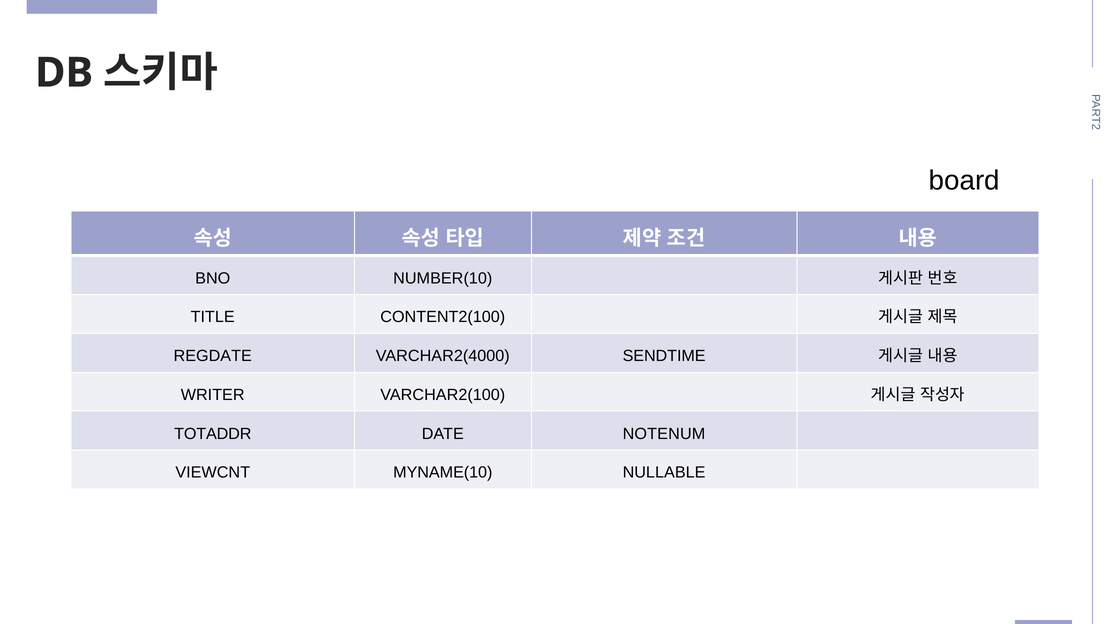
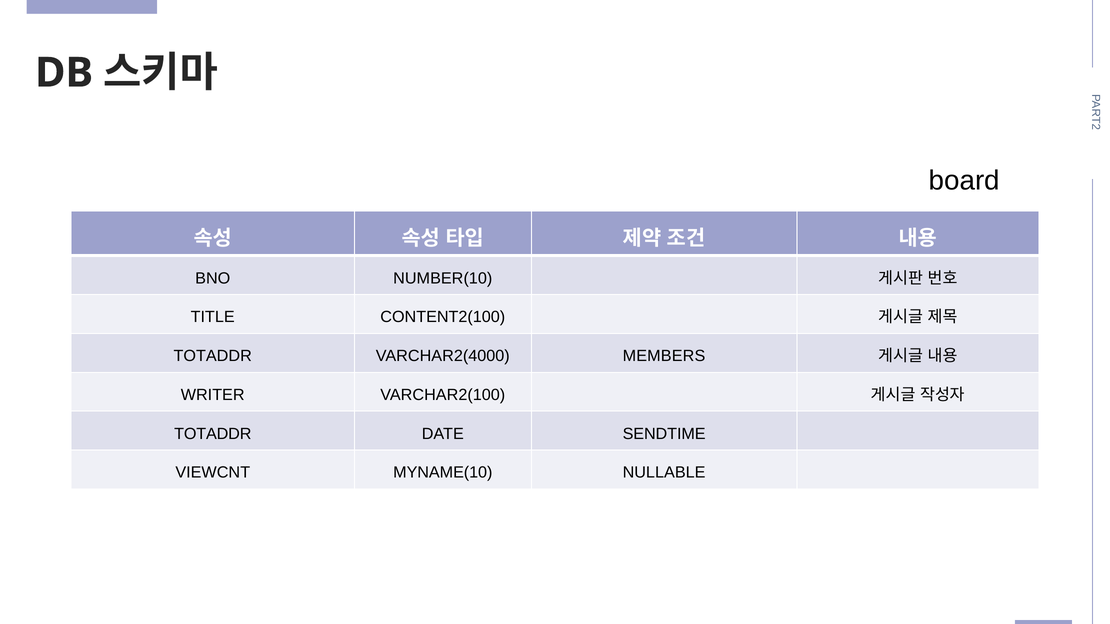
REGDATE: REGDATE -> TOTADDR (213, 356)
SENDTIME: SENDTIME -> MEMBERS (664, 356)
NOTENUM: NOTENUM -> SENDTIME (664, 434)
